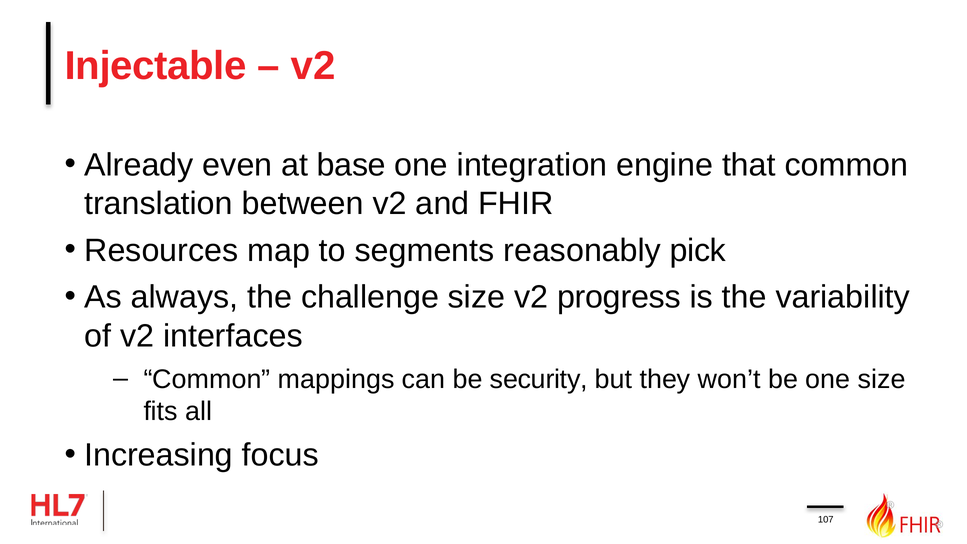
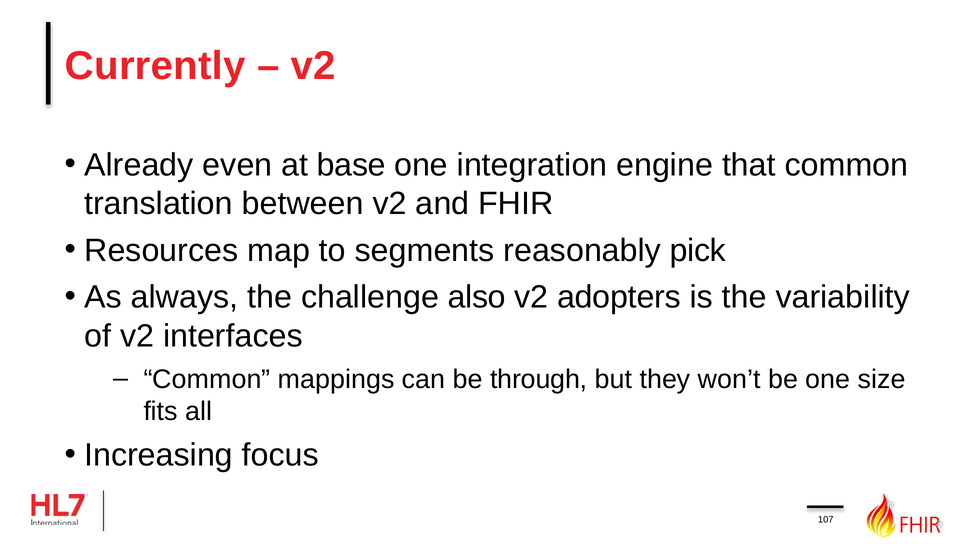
Injectable: Injectable -> Currently (155, 66)
challenge size: size -> also (477, 297)
progress: progress -> adopters (619, 297)
security: security -> through (539, 379)
